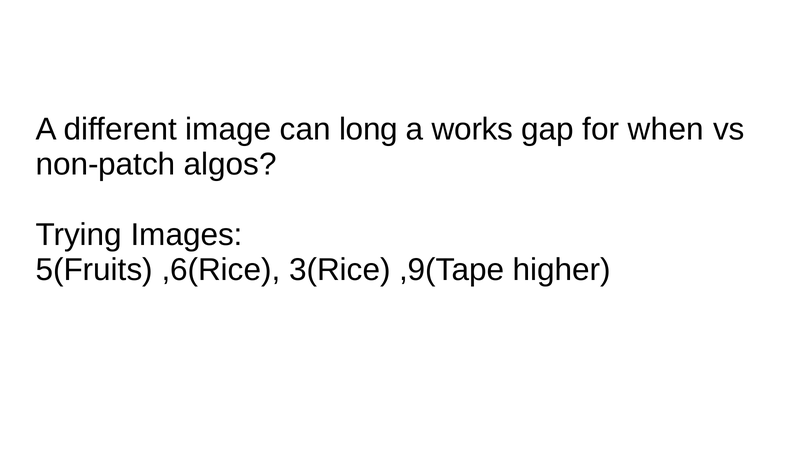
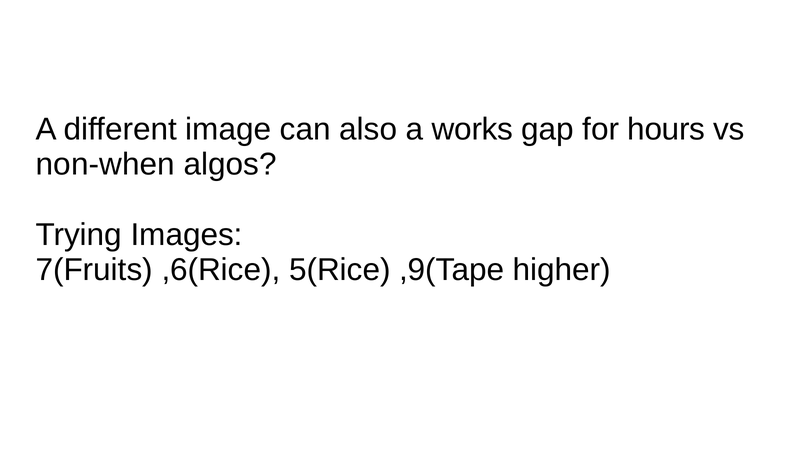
long: long -> also (368, 130)
when: when -> hours (666, 130)
non-patch: non-patch -> non-when (105, 165)
5(Fruits: 5(Fruits -> 7(Fruits (94, 270)
3(Rice: 3(Rice -> 5(Rice (340, 270)
